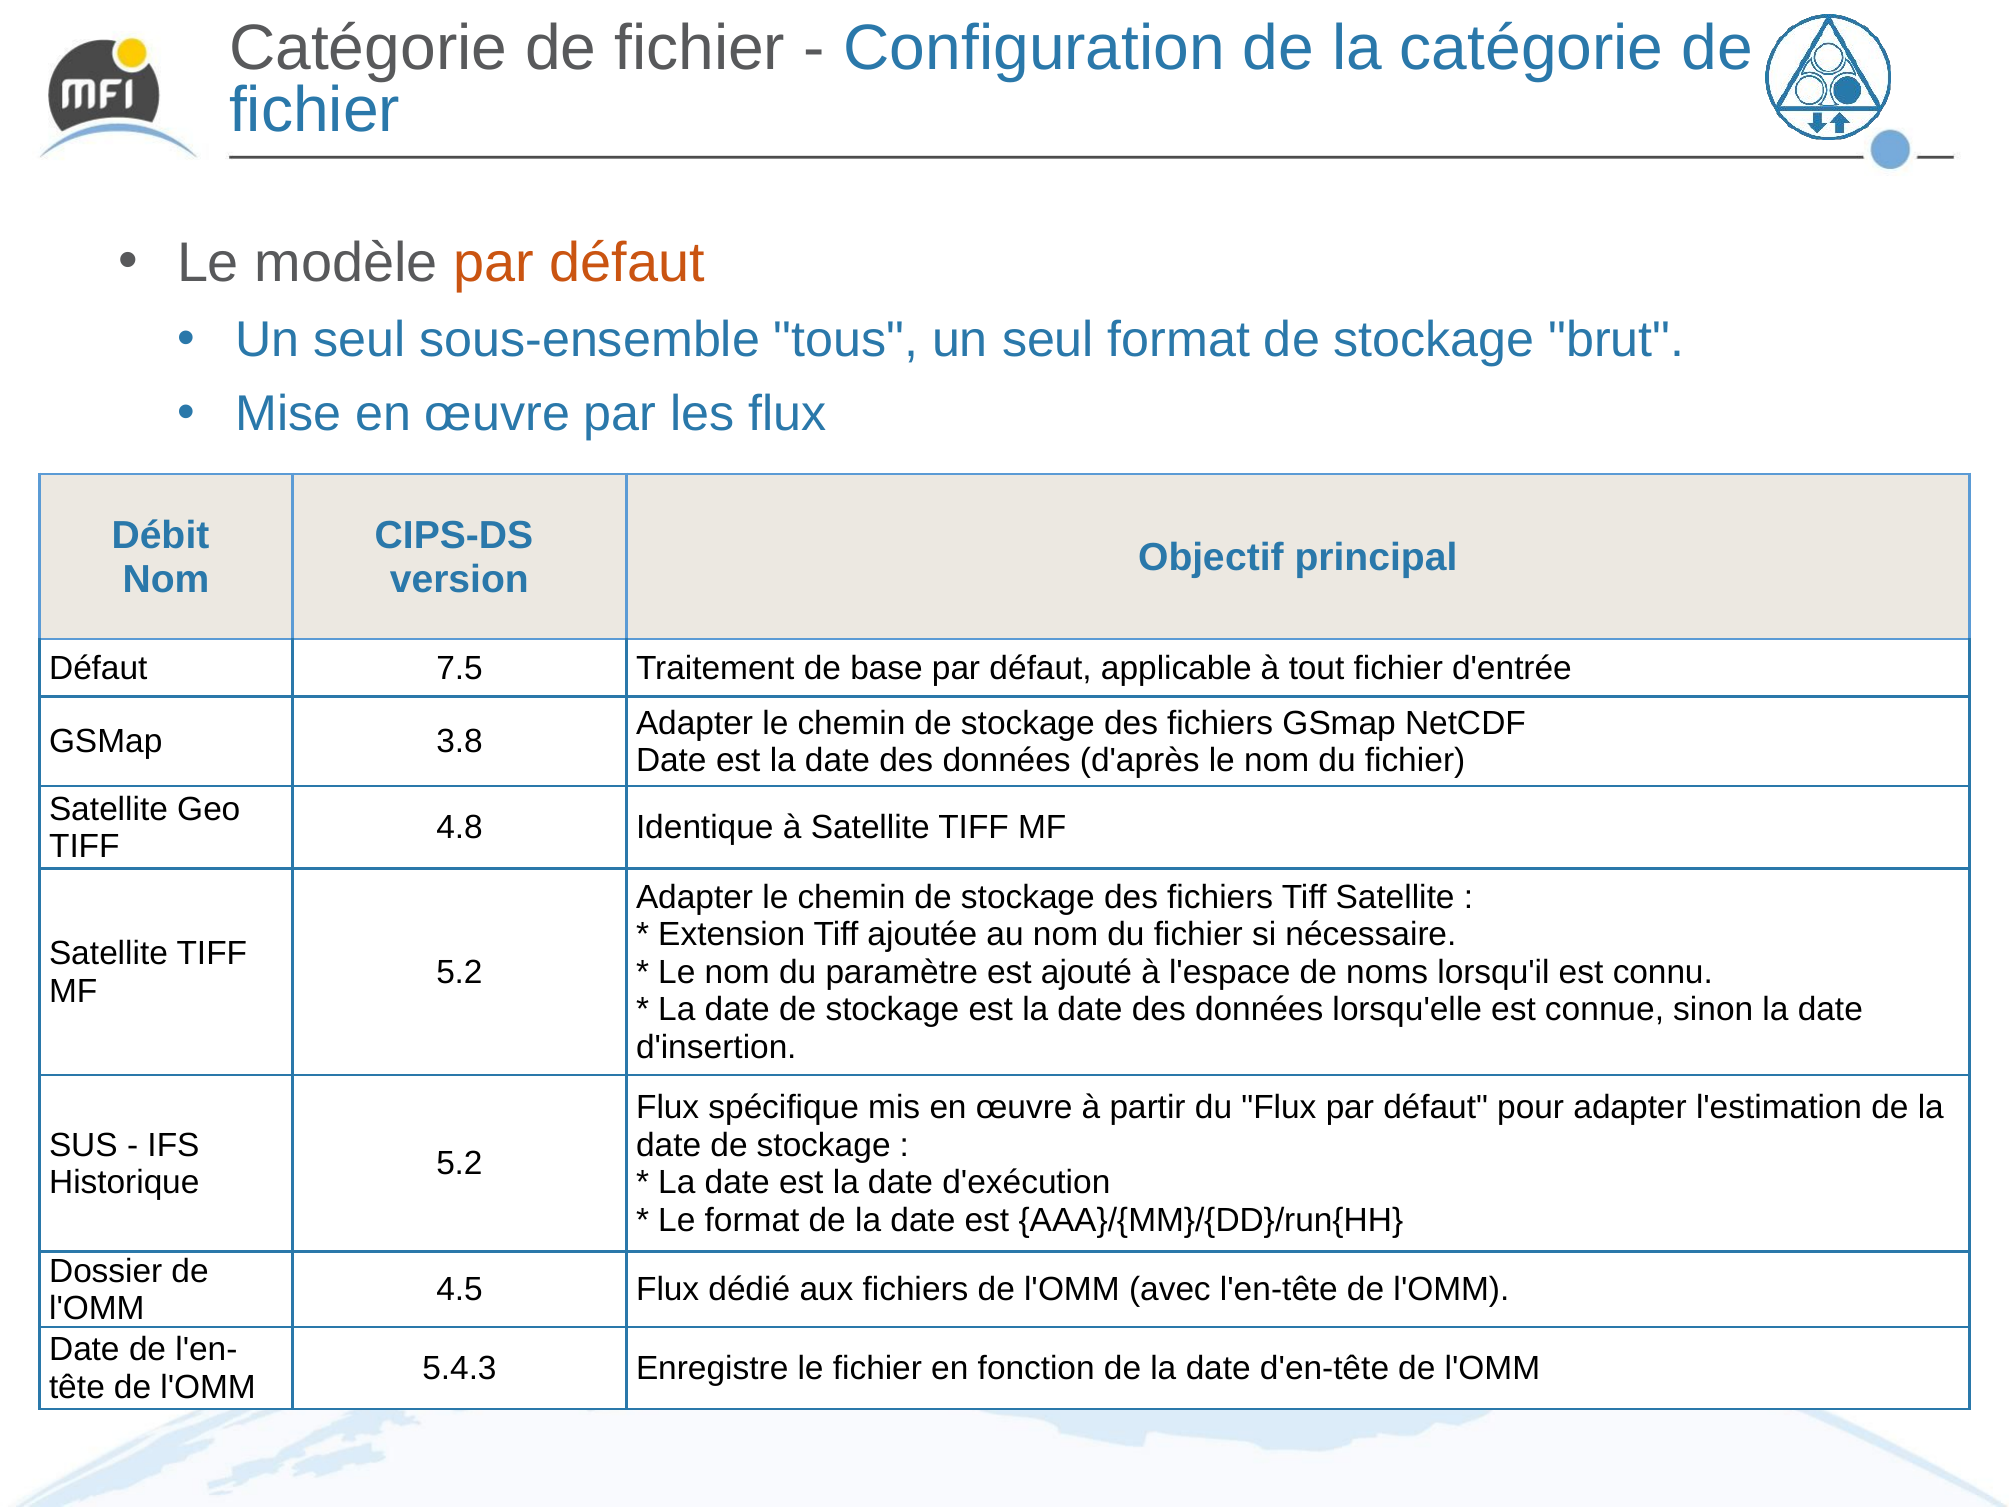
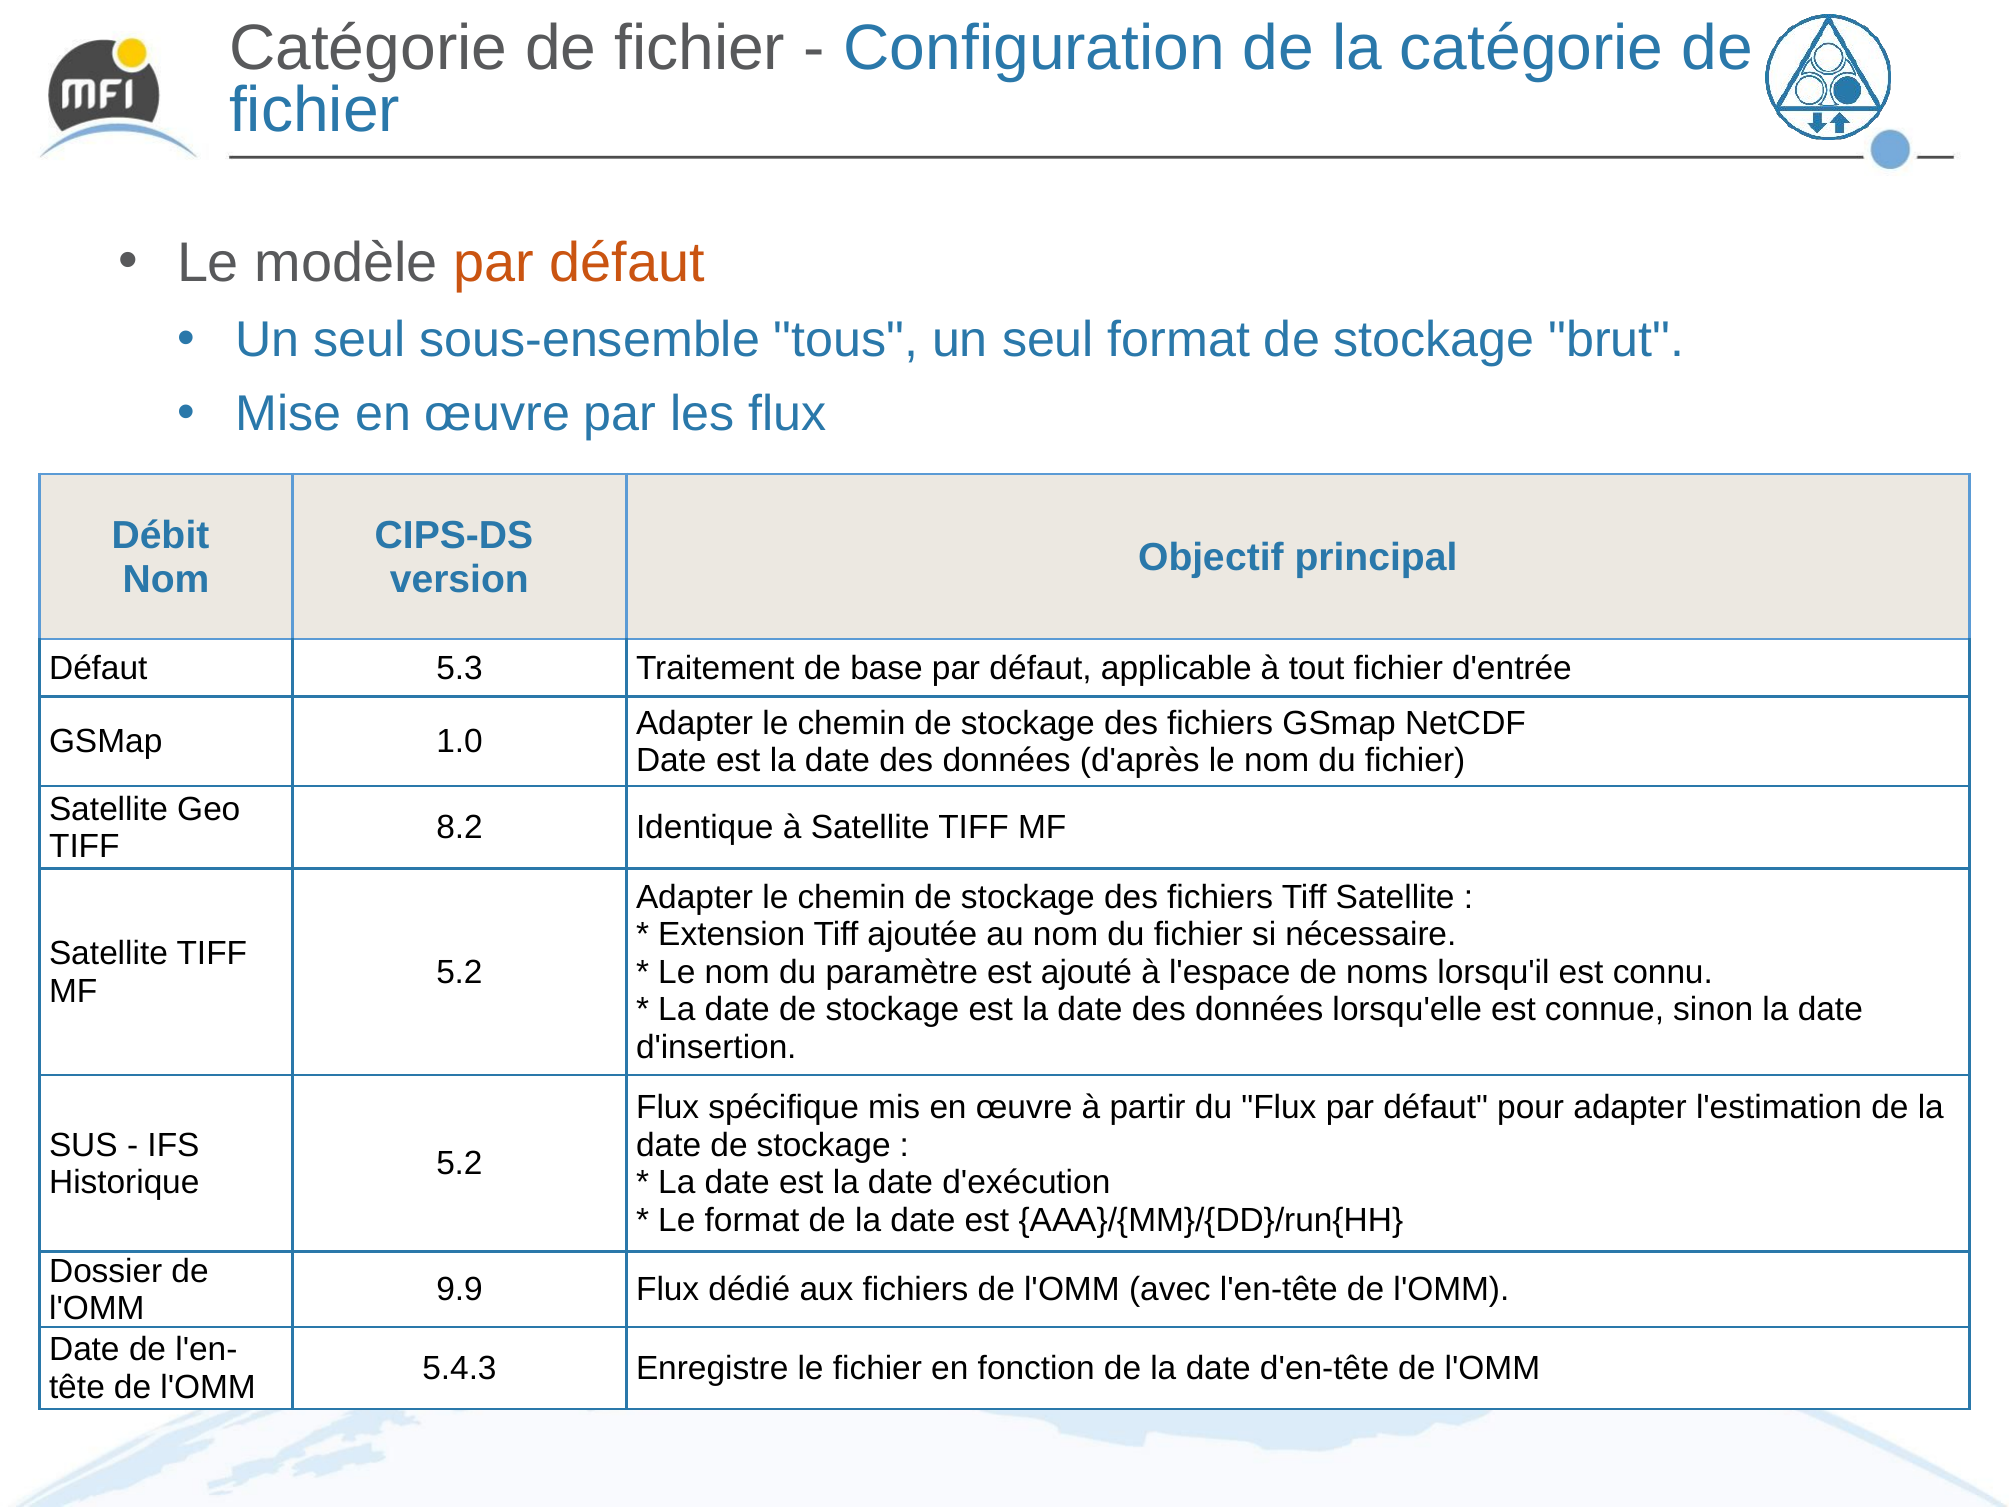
7.5: 7.5 -> 5.3 (459, 668)
3.8: 3.8 -> 1.0 (459, 742)
4.8: 4.8 -> 8.2 (459, 828)
4.5: 4.5 -> 9.9 (459, 1290)
